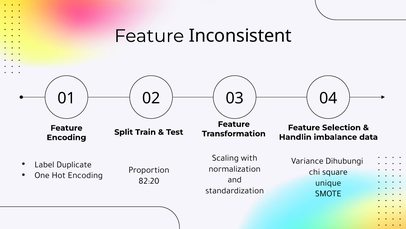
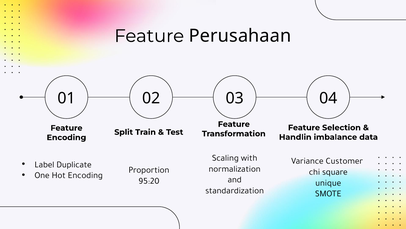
Inconsistent: Inconsistent -> Perusahaan (240, 36)
Dihubungi: Dihubungi -> Customer (344, 161)
82:20: 82:20 -> 95:20 (149, 180)
